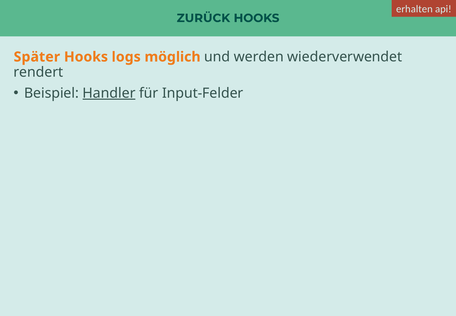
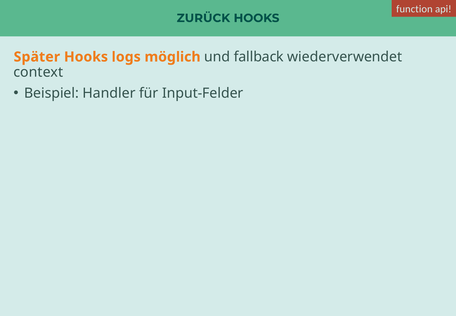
erhalten: erhalten -> function (414, 9)
werden: werden -> fallback (259, 57)
rendert: rendert -> context (38, 72)
Handler underline: present -> none (109, 93)
